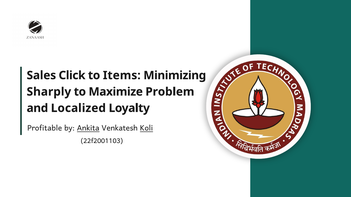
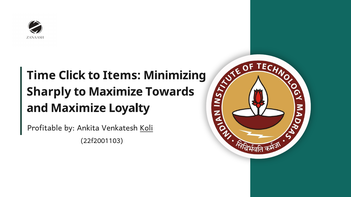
Sales: Sales -> Time (41, 76)
Problem: Problem -> Towards (170, 92)
and Localized: Localized -> Maximize (78, 108)
Ankita underline: present -> none (88, 128)
